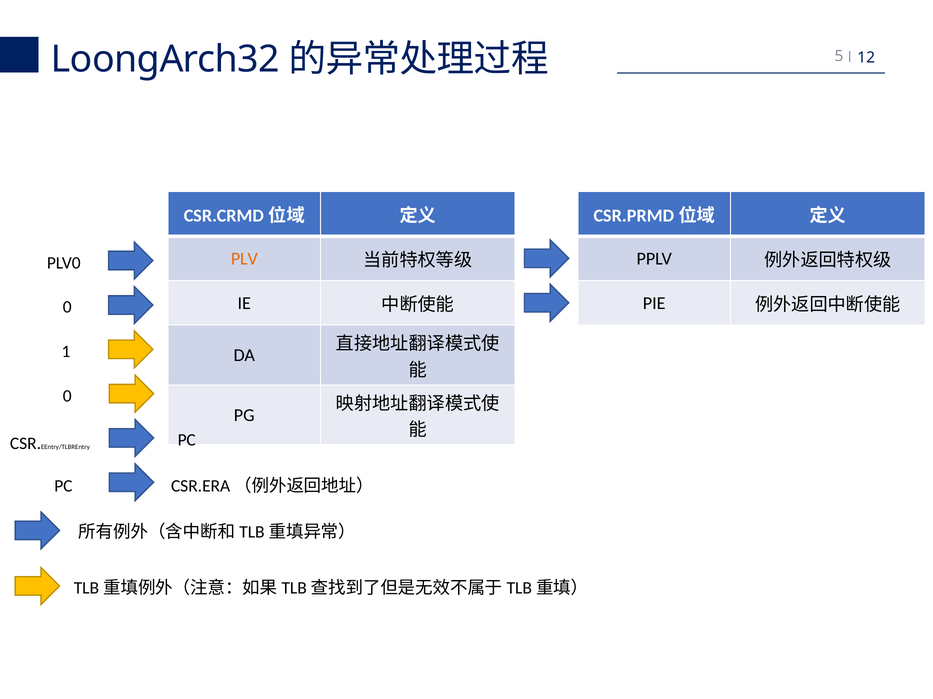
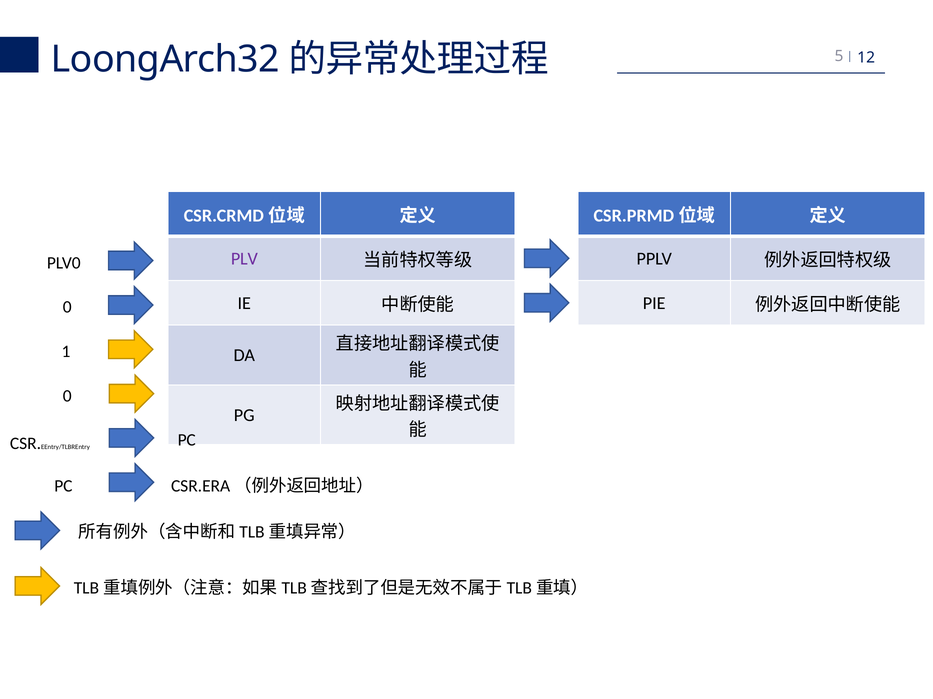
PLV colour: orange -> purple (244, 259)
